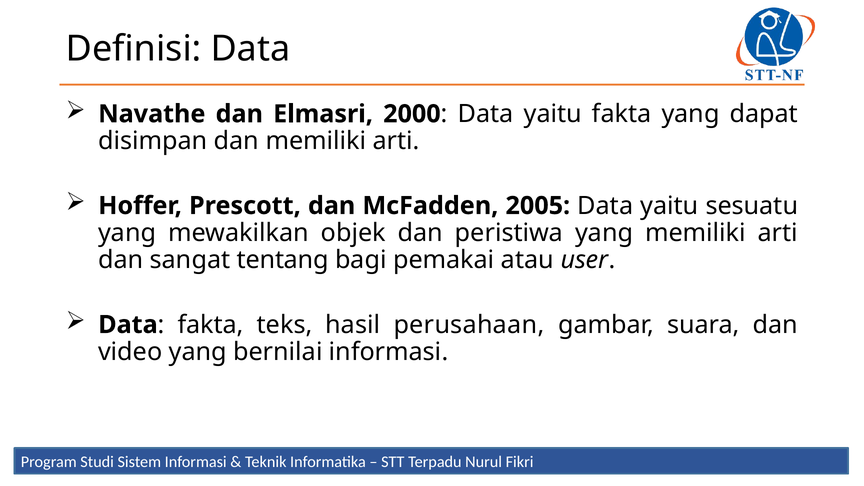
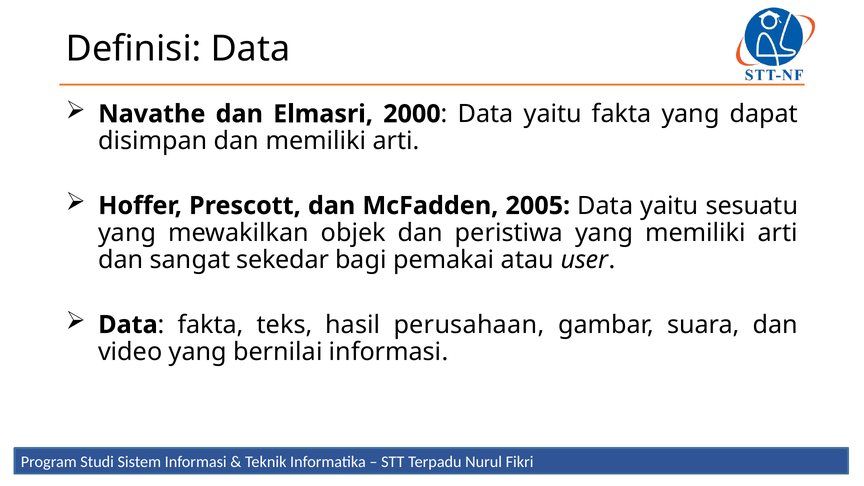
tentang: tentang -> sekedar (283, 260)
